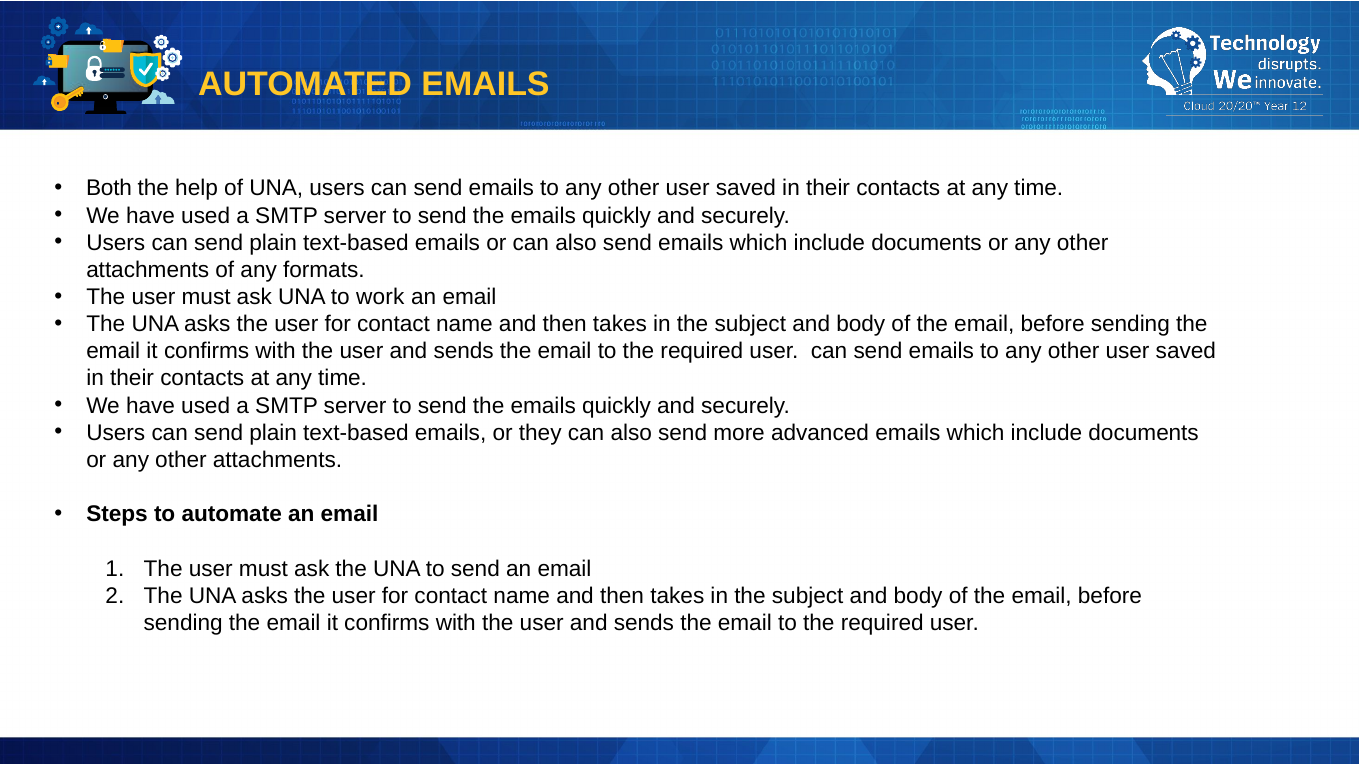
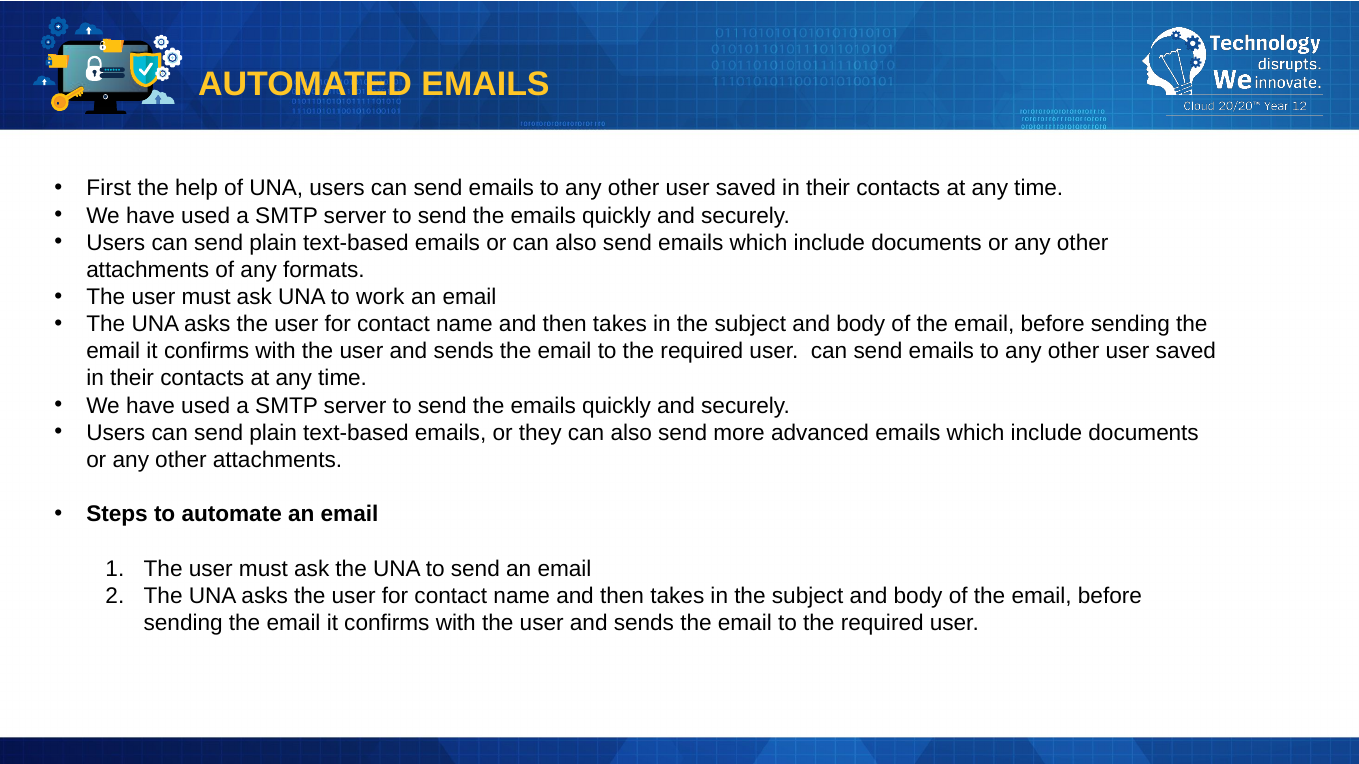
Both: Both -> First (109, 189)
